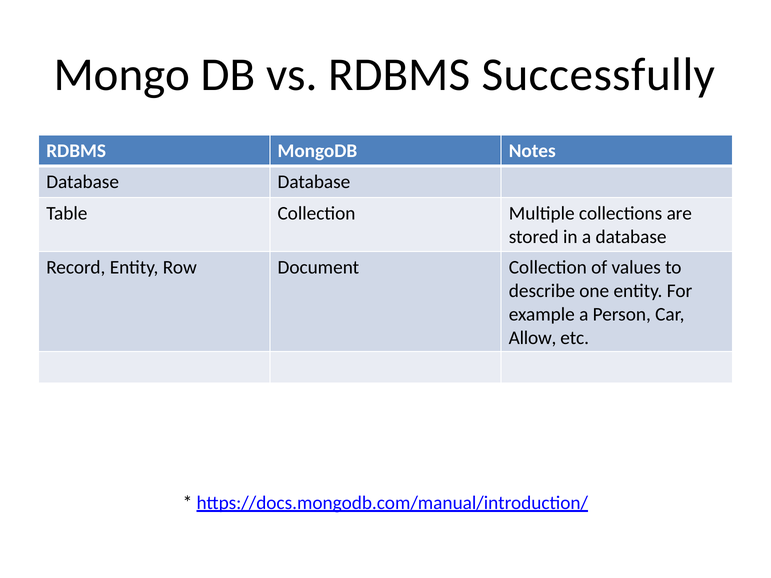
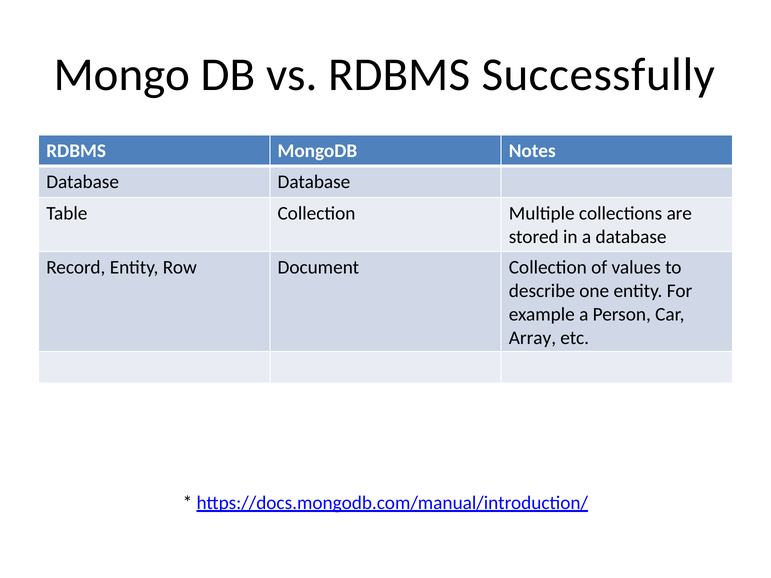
Allow: Allow -> Array (532, 338)
